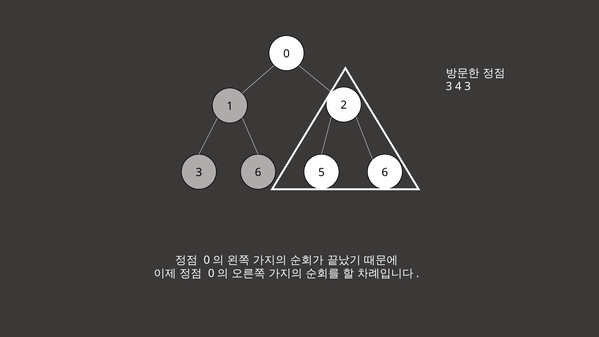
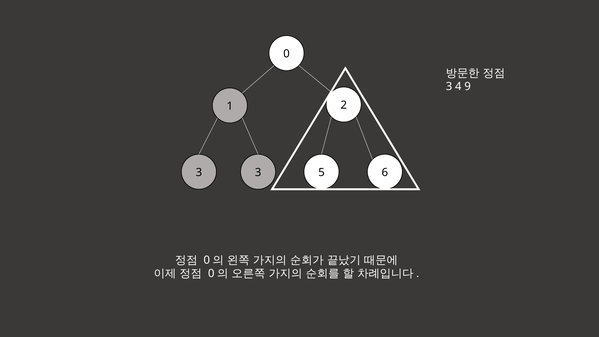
4 3: 3 -> 9 (468, 87)
3 6: 6 -> 3 (258, 172)
